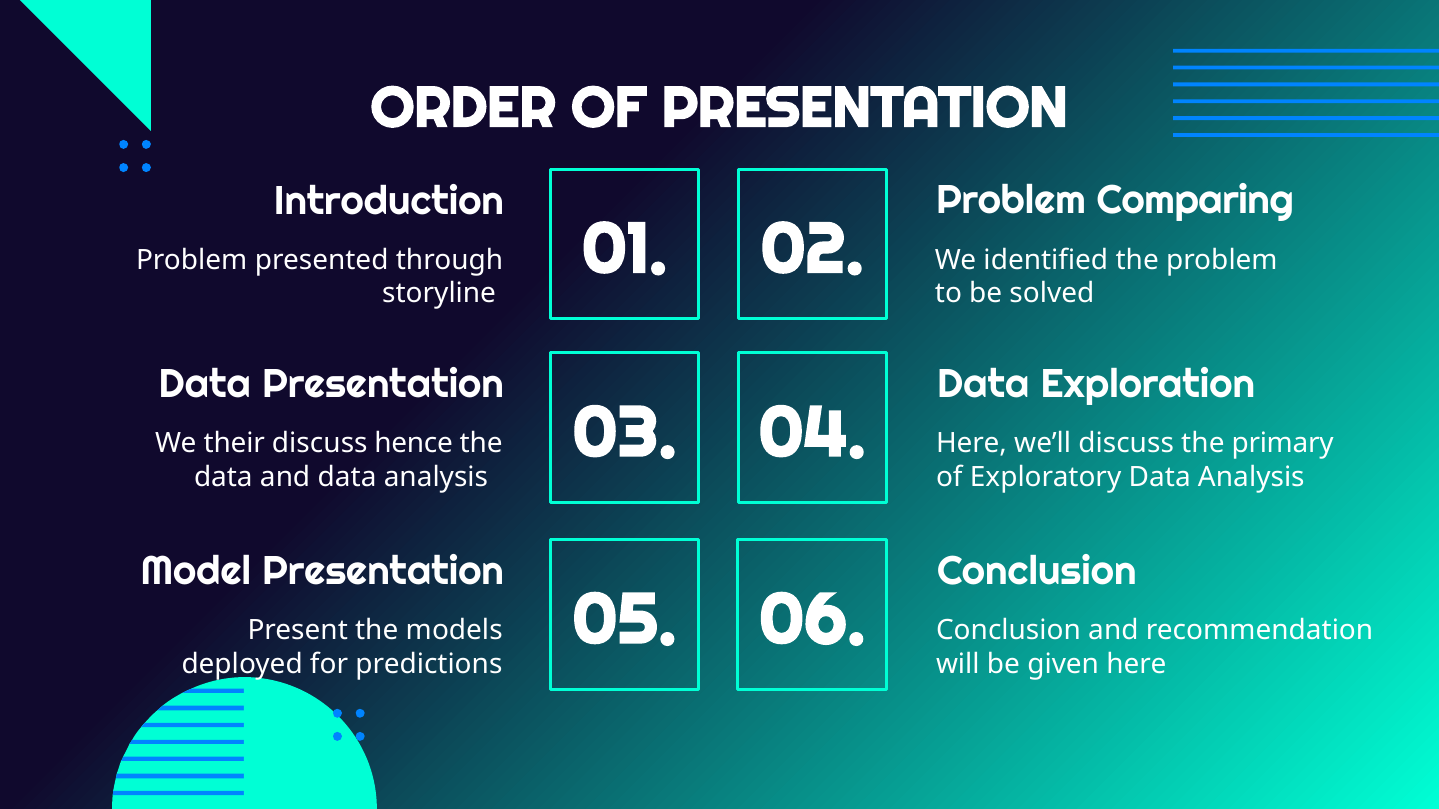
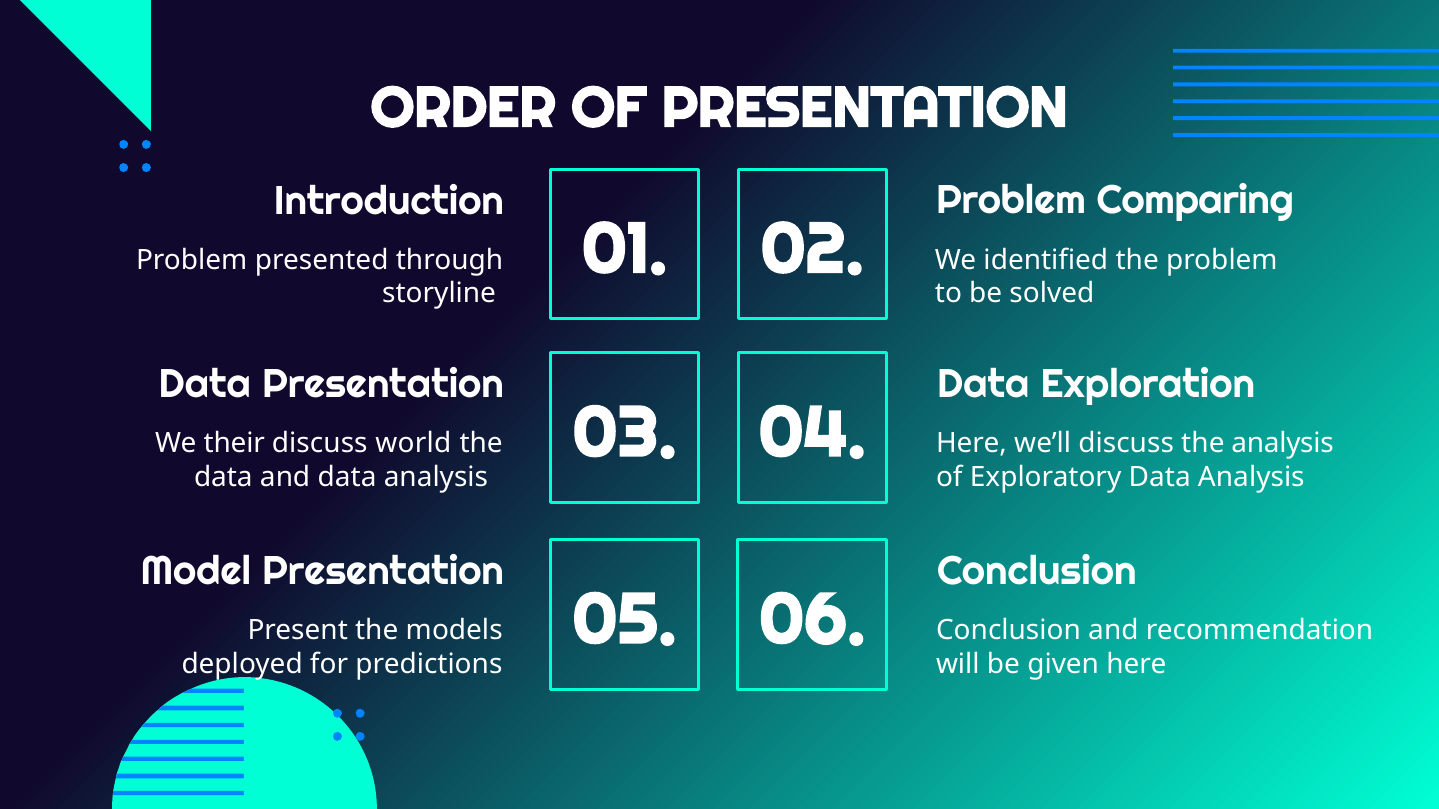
hence: hence -> world (413, 444)
the primary: primary -> analysis (1283, 444)
